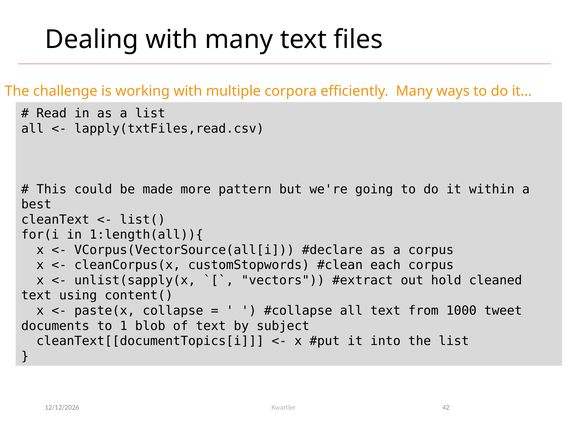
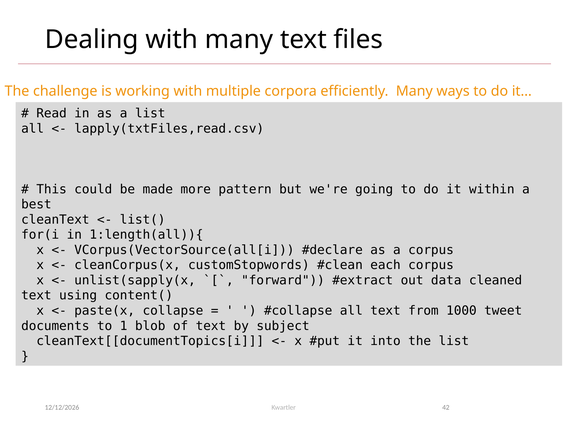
vectors: vectors -> forward (283, 280)
hold: hold -> data (446, 280)
